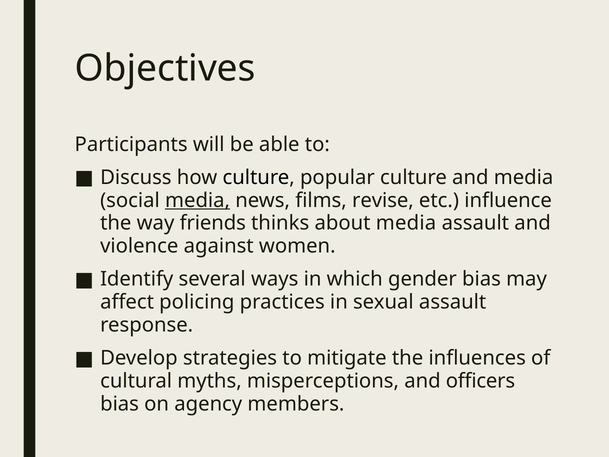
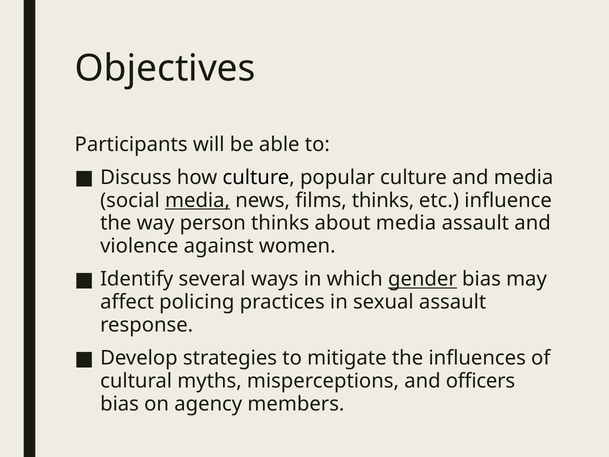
films revise: revise -> thinks (383, 200)
friends: friends -> person (213, 223)
gender underline: none -> present (422, 279)
